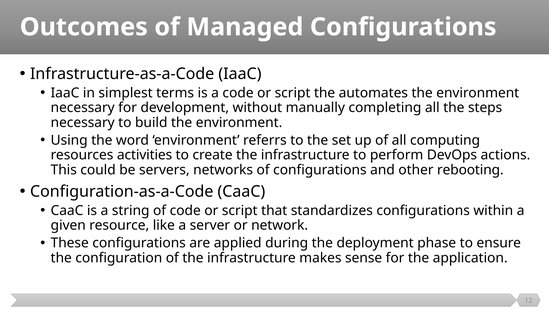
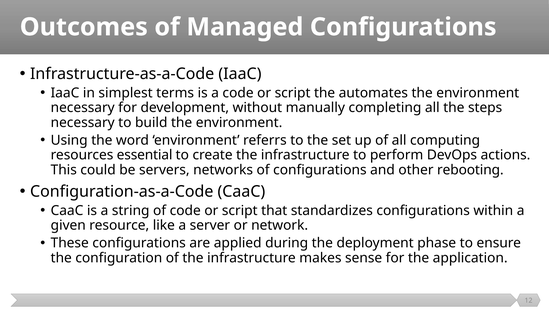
activities: activities -> essential (145, 155)
